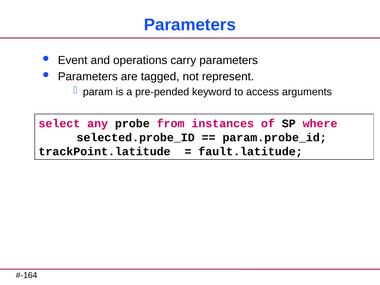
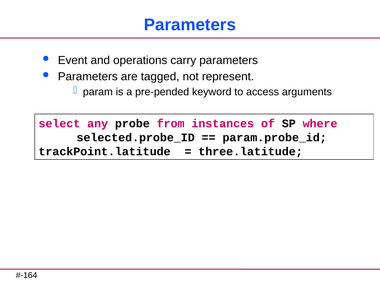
fault.latitude: fault.latitude -> three.latitude (251, 152)
